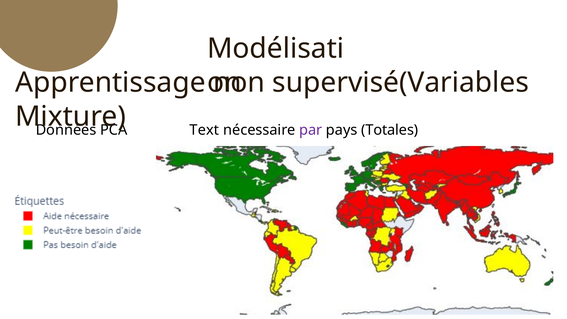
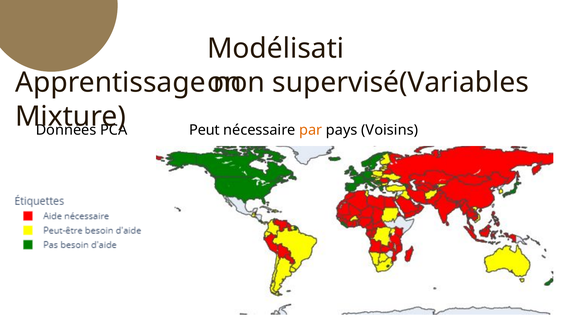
Text: Text -> Peut (204, 130)
par colour: purple -> orange (311, 130)
Totales: Totales -> Voisins (390, 130)
